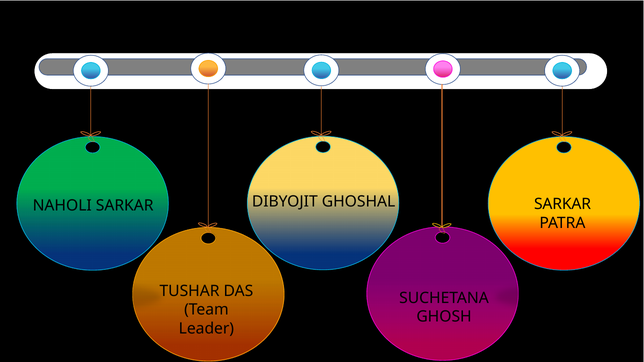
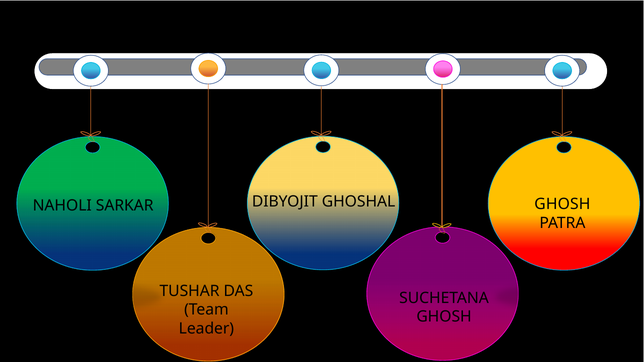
SARKAR SARKAR: SARKAR -> GHOSH (562, 204)
